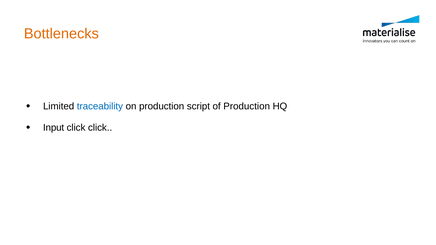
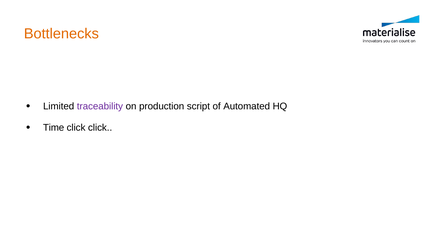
traceability colour: blue -> purple (100, 106)
of Production: Production -> Automated (247, 106)
Input: Input -> Time (54, 128)
